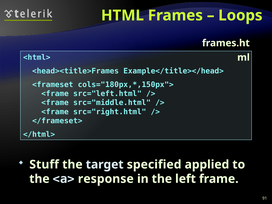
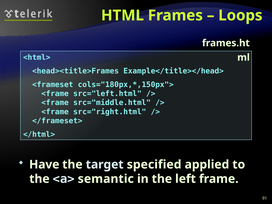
Stuff: Stuff -> Have (44, 165)
response: response -> semantic (106, 179)
